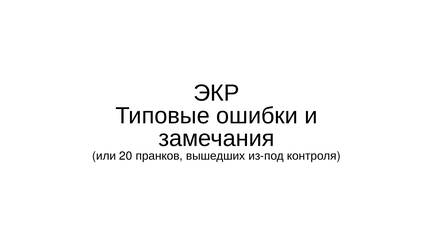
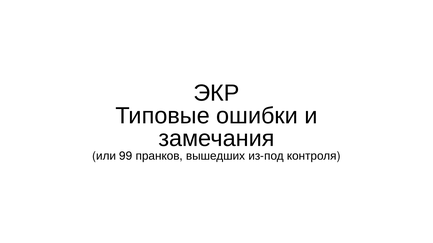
20: 20 -> 99 (126, 156)
